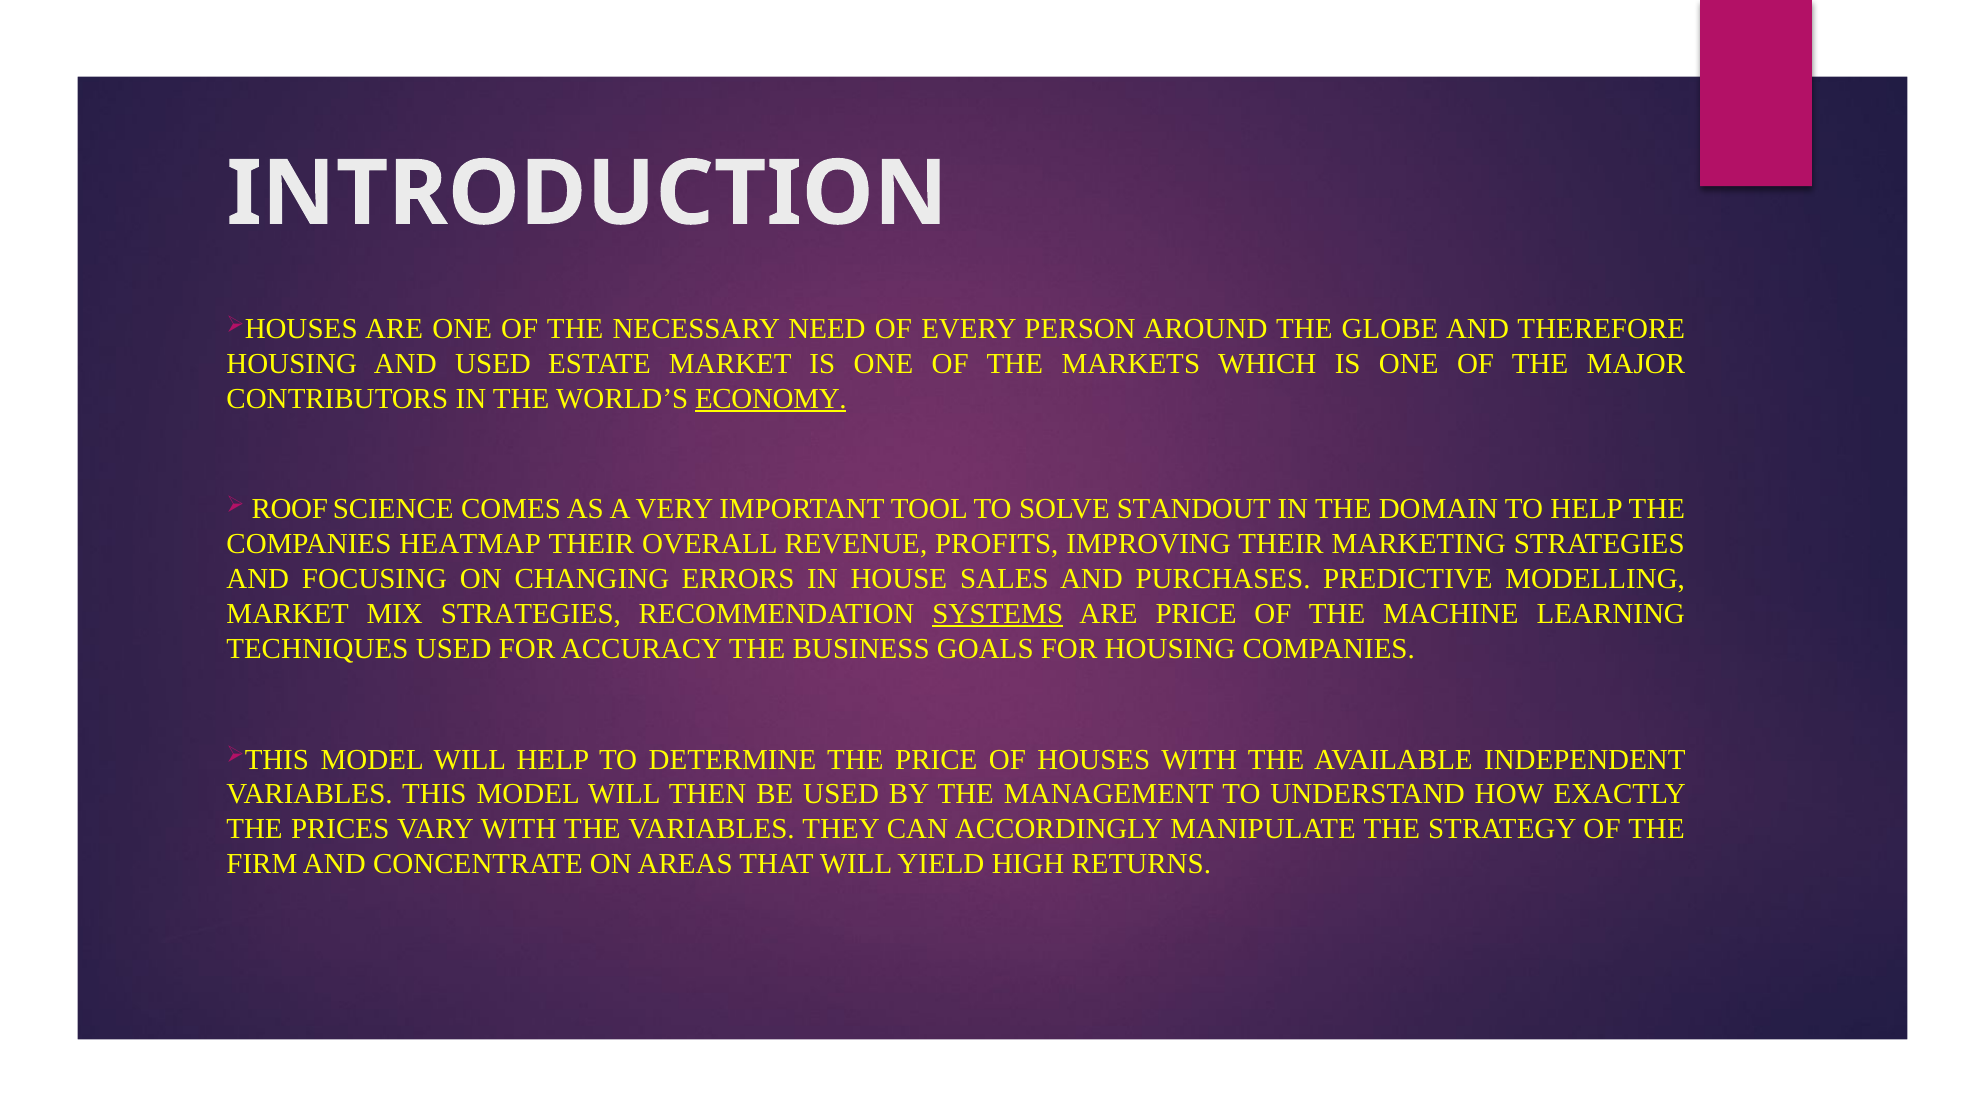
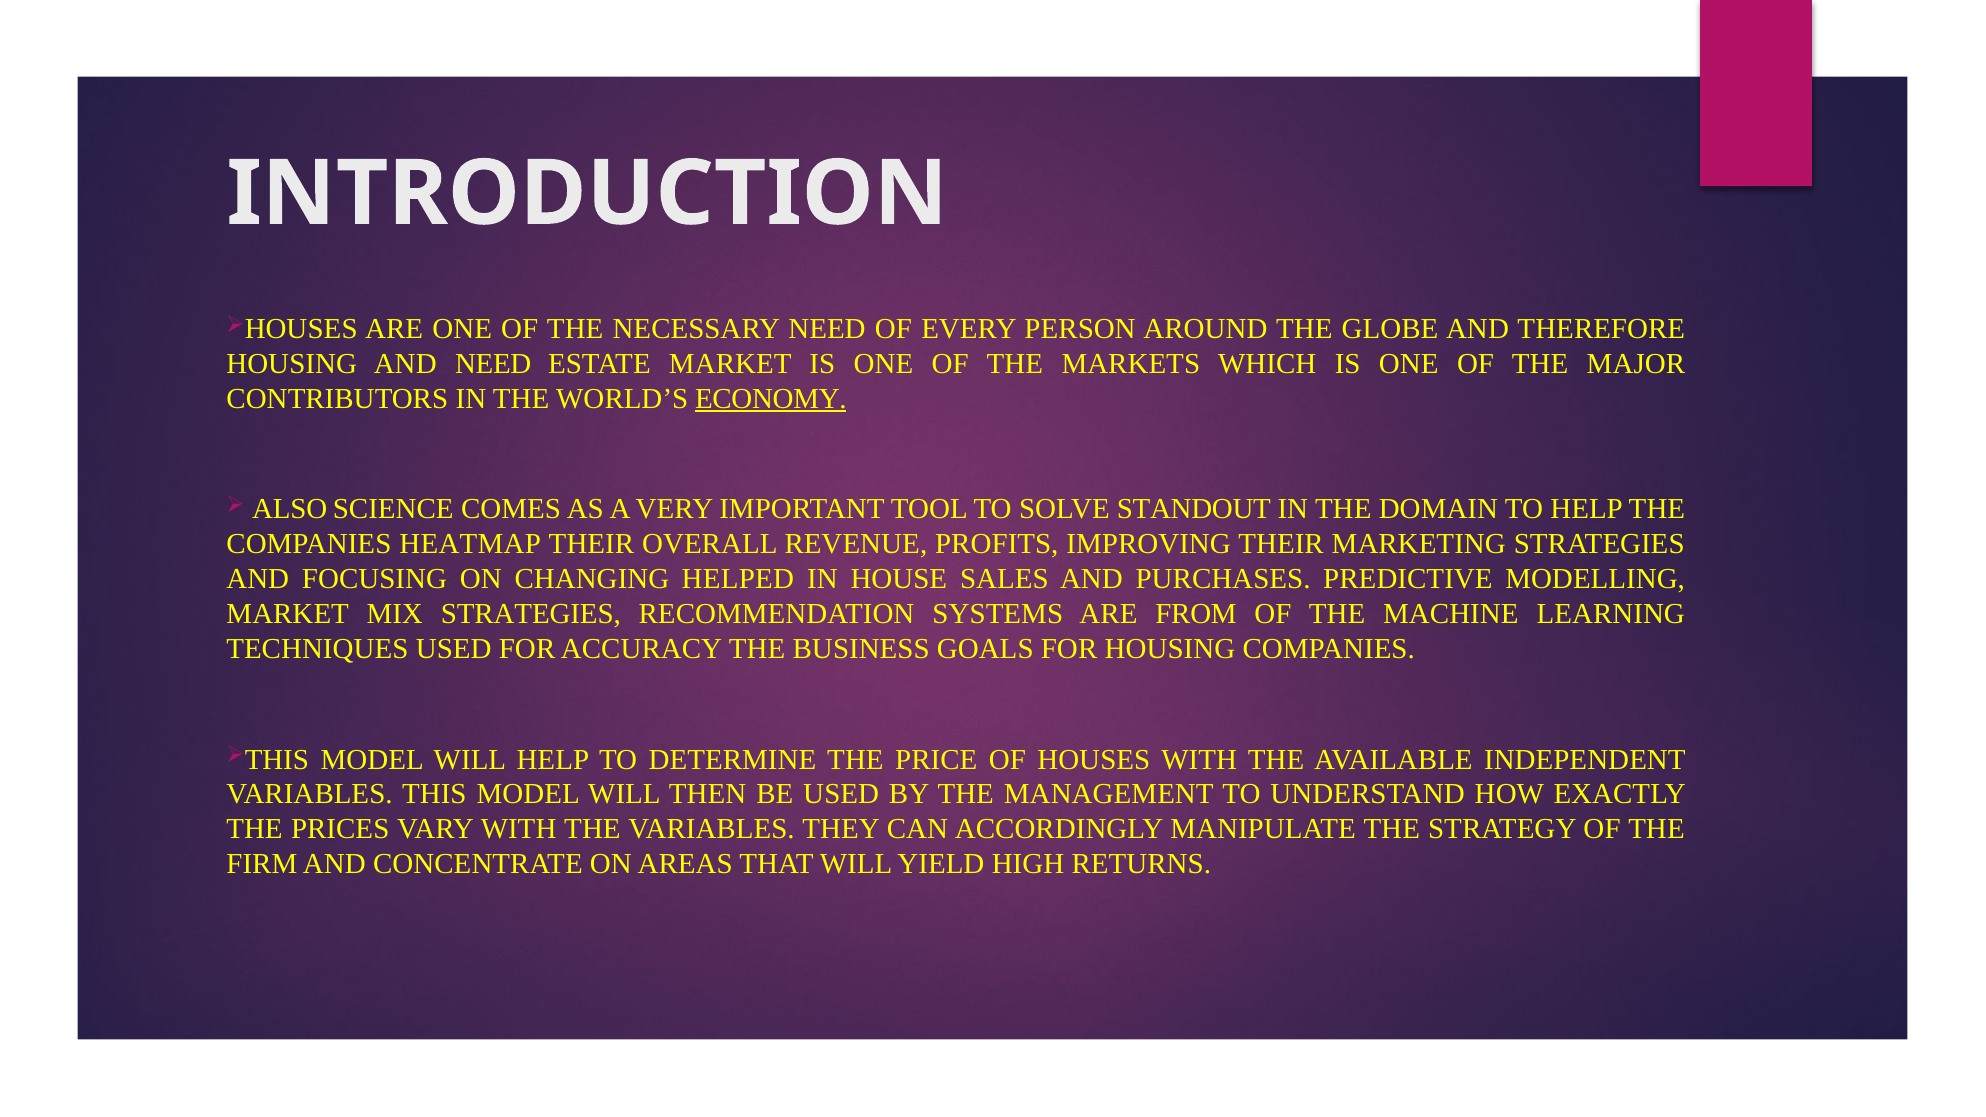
AND USED: USED -> NEED (493, 364)
ROOF: ROOF -> ALSO (290, 509)
ERRORS: ERRORS -> HELPED (738, 579)
SYSTEMS underline: present -> none (998, 614)
ARE PRICE: PRICE -> FROM (1196, 614)
